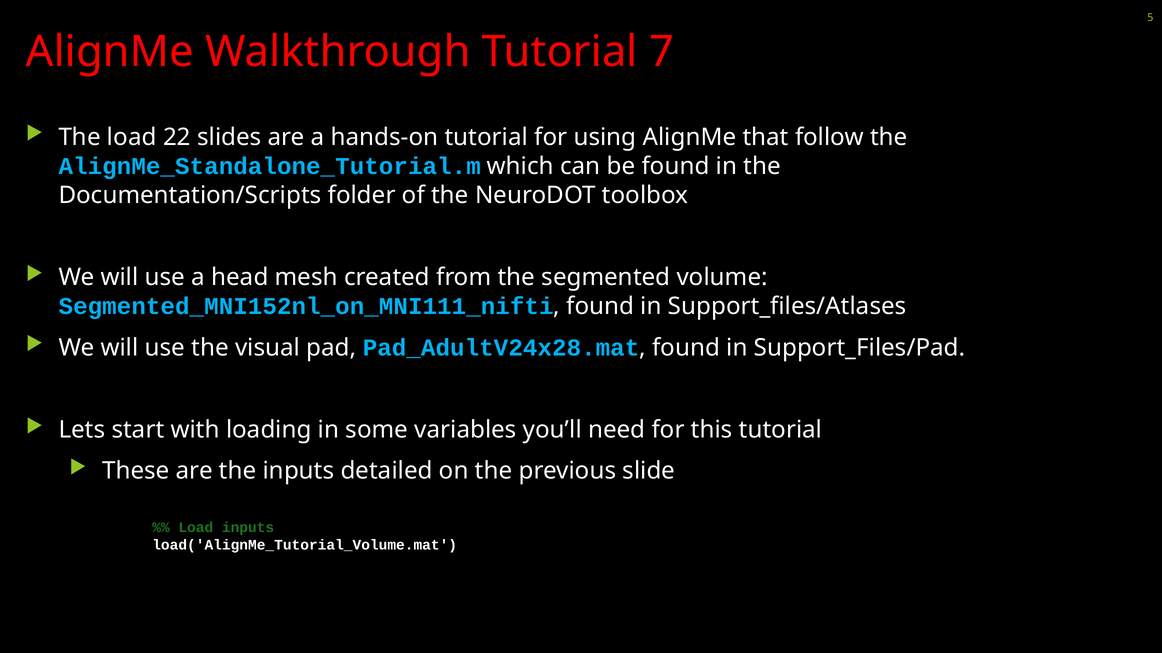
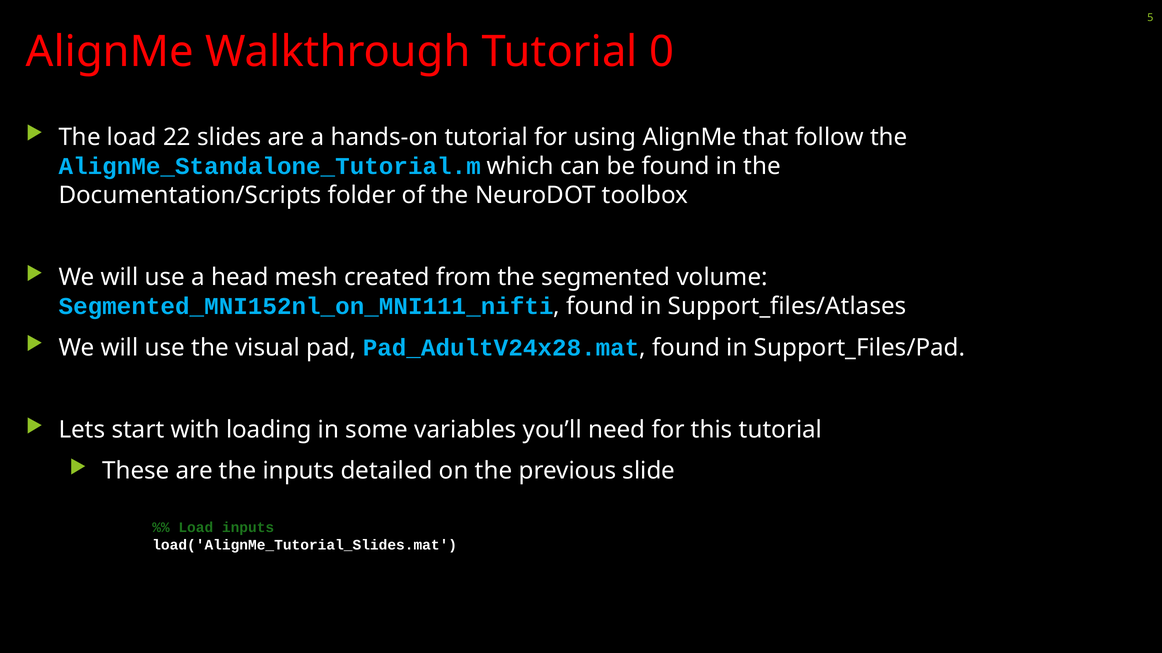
7: 7 -> 0 (662, 52)
load('AlignMe_Tutorial_Volume.mat: load('AlignMe_Tutorial_Volume.mat -> load('AlignMe_Tutorial_Slides.mat (305, 546)
